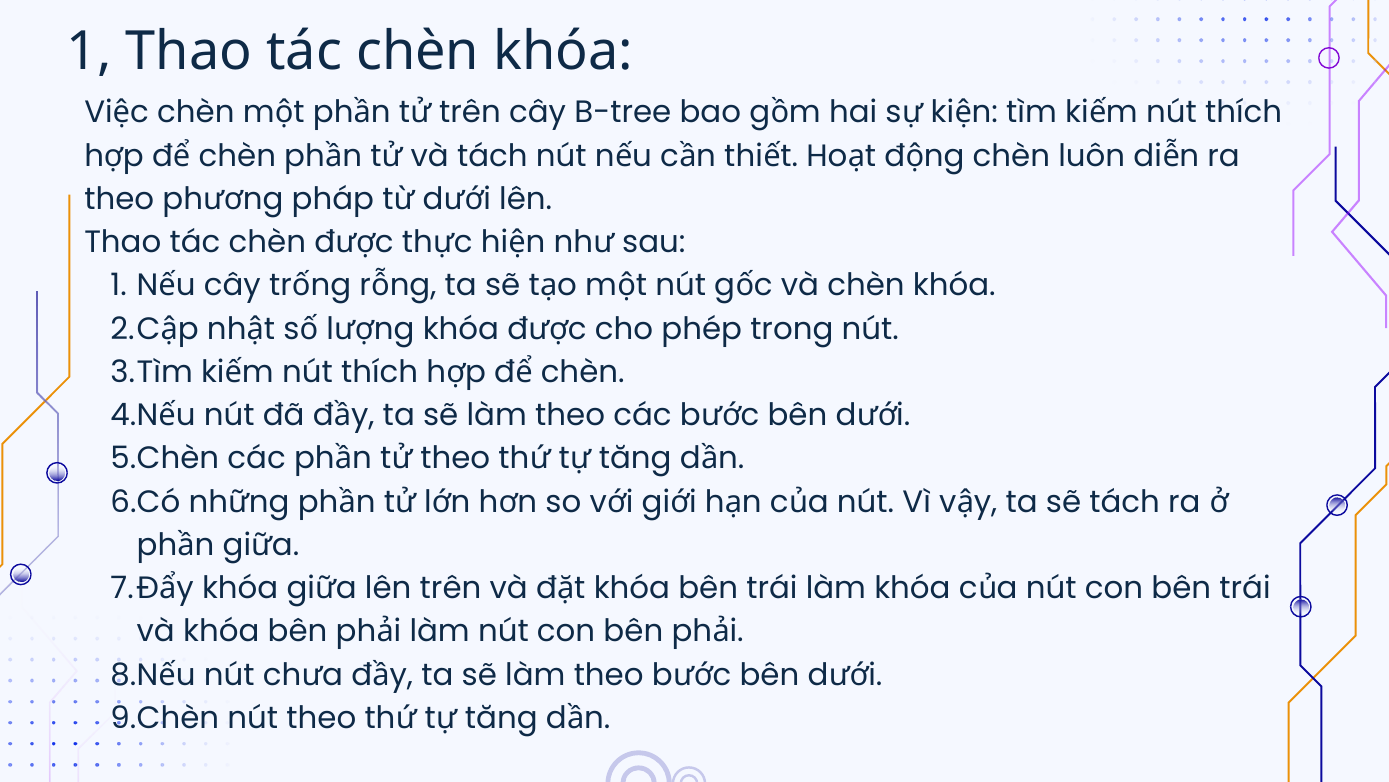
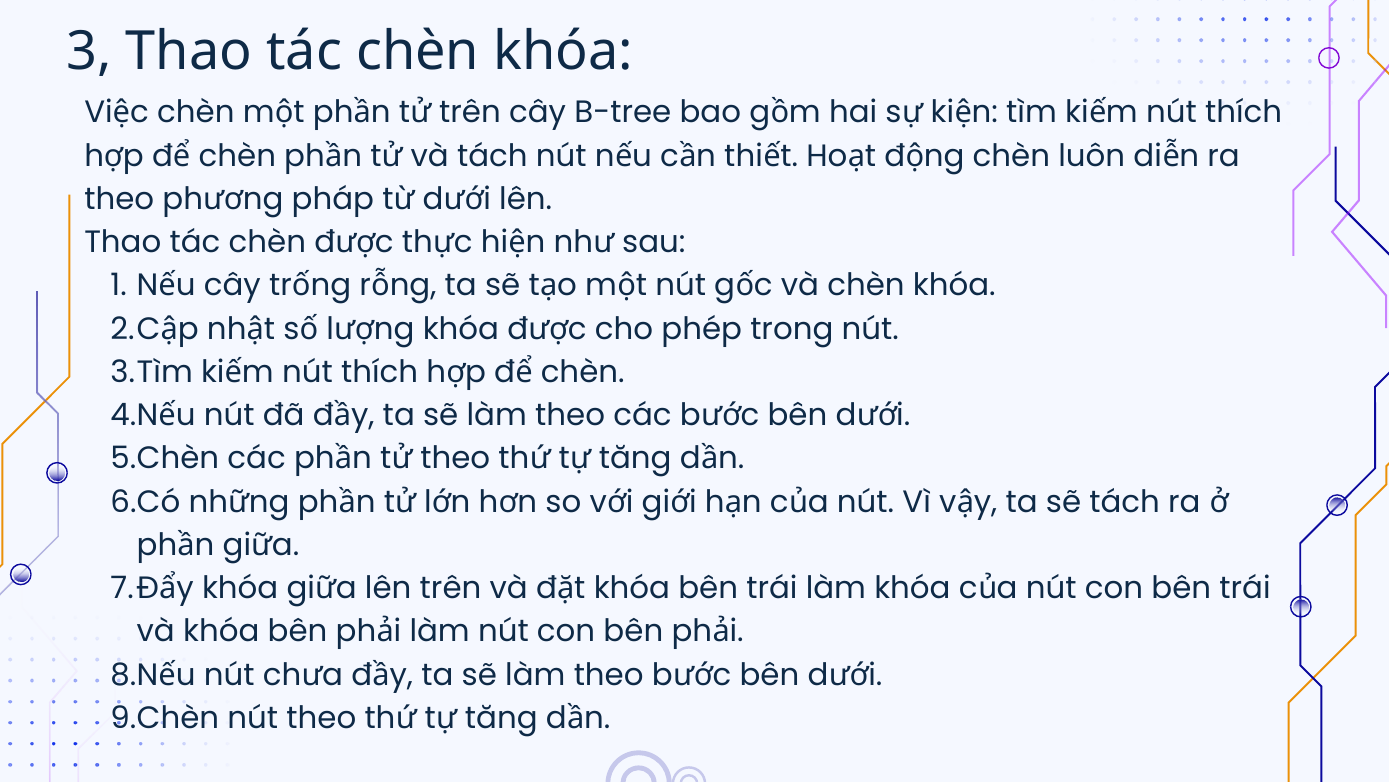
1: 1 -> 3 (89, 52)
